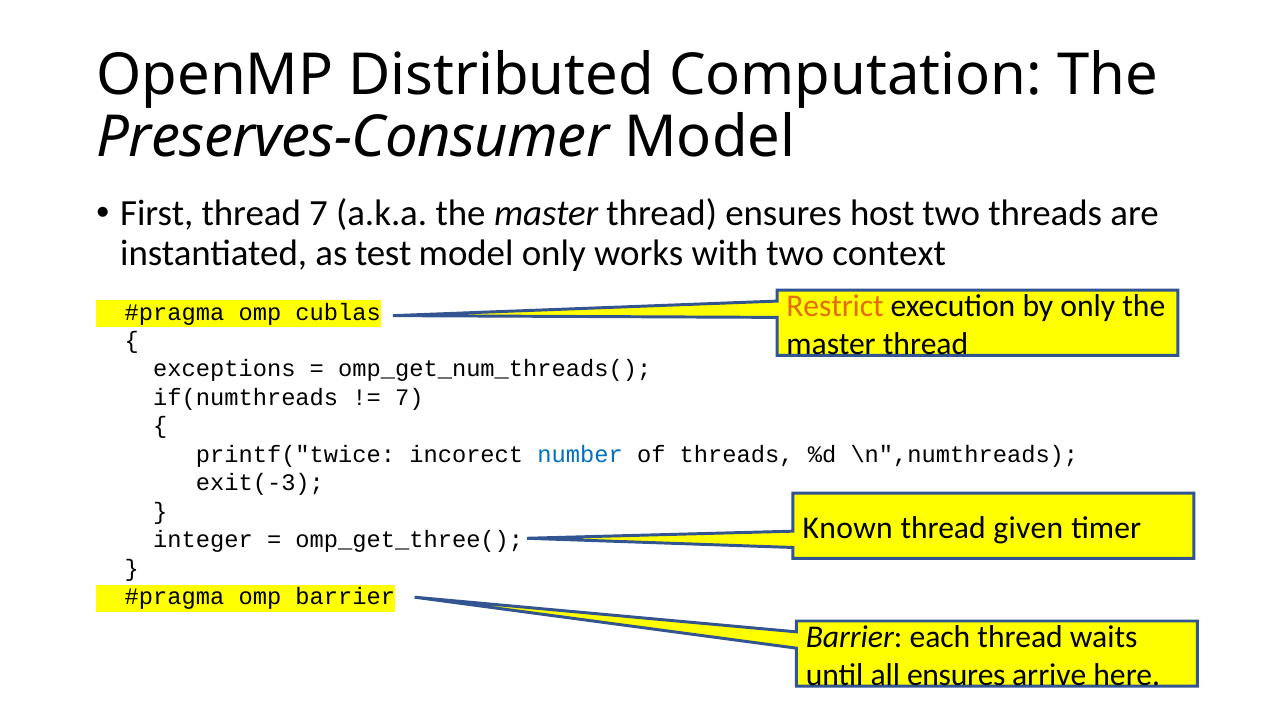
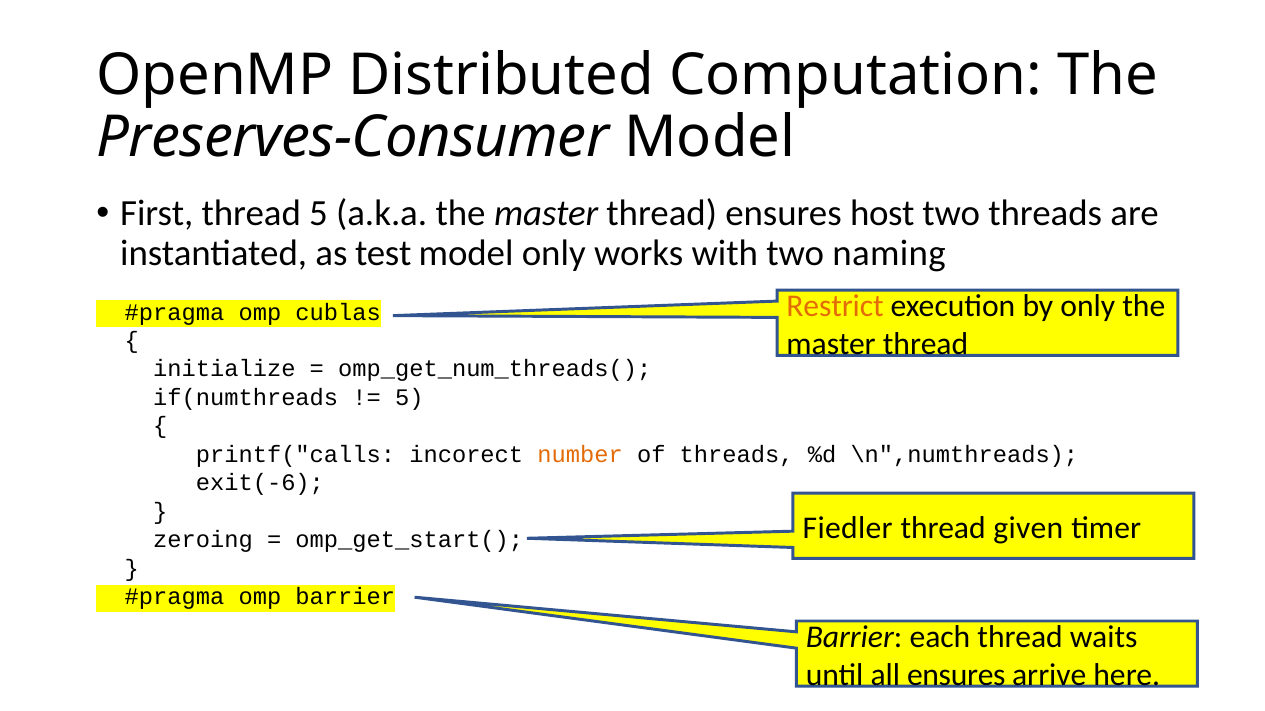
thread 7: 7 -> 5 (319, 214)
context: context -> naming (889, 254)
exceptions: exceptions -> initialize (224, 369)
7: 7 -> 5 (409, 398)
printf("twice: printf("twice -> printf("calls (295, 455)
number colour: blue -> orange (580, 455)
exit(-3: exit(-3 -> exit(-6 (260, 483)
Known: Known -> Fiedler (848, 528)
integer: integer -> zeroing (203, 540)
omp_get_three(: omp_get_three( -> omp_get_start( (409, 540)
